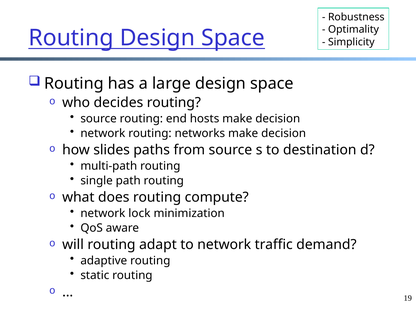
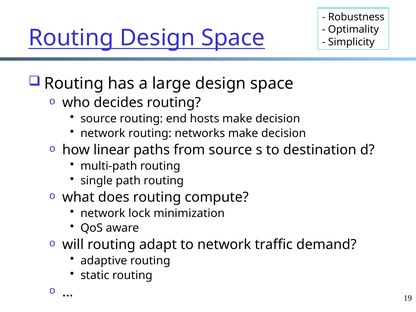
slides: slides -> linear (112, 150)
